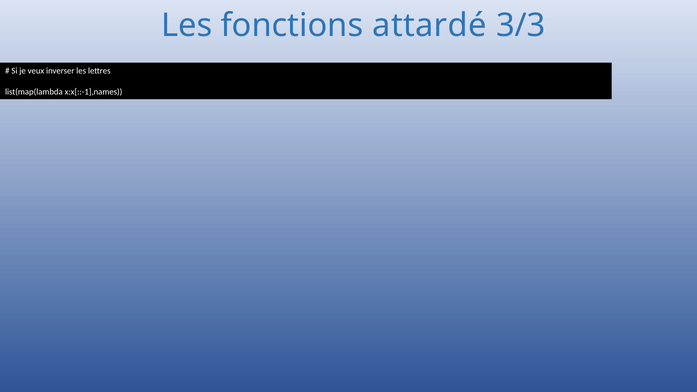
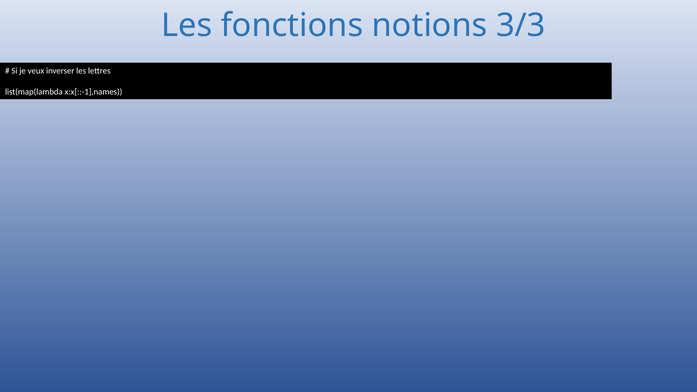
attardé: attardé -> notions (430, 25)
